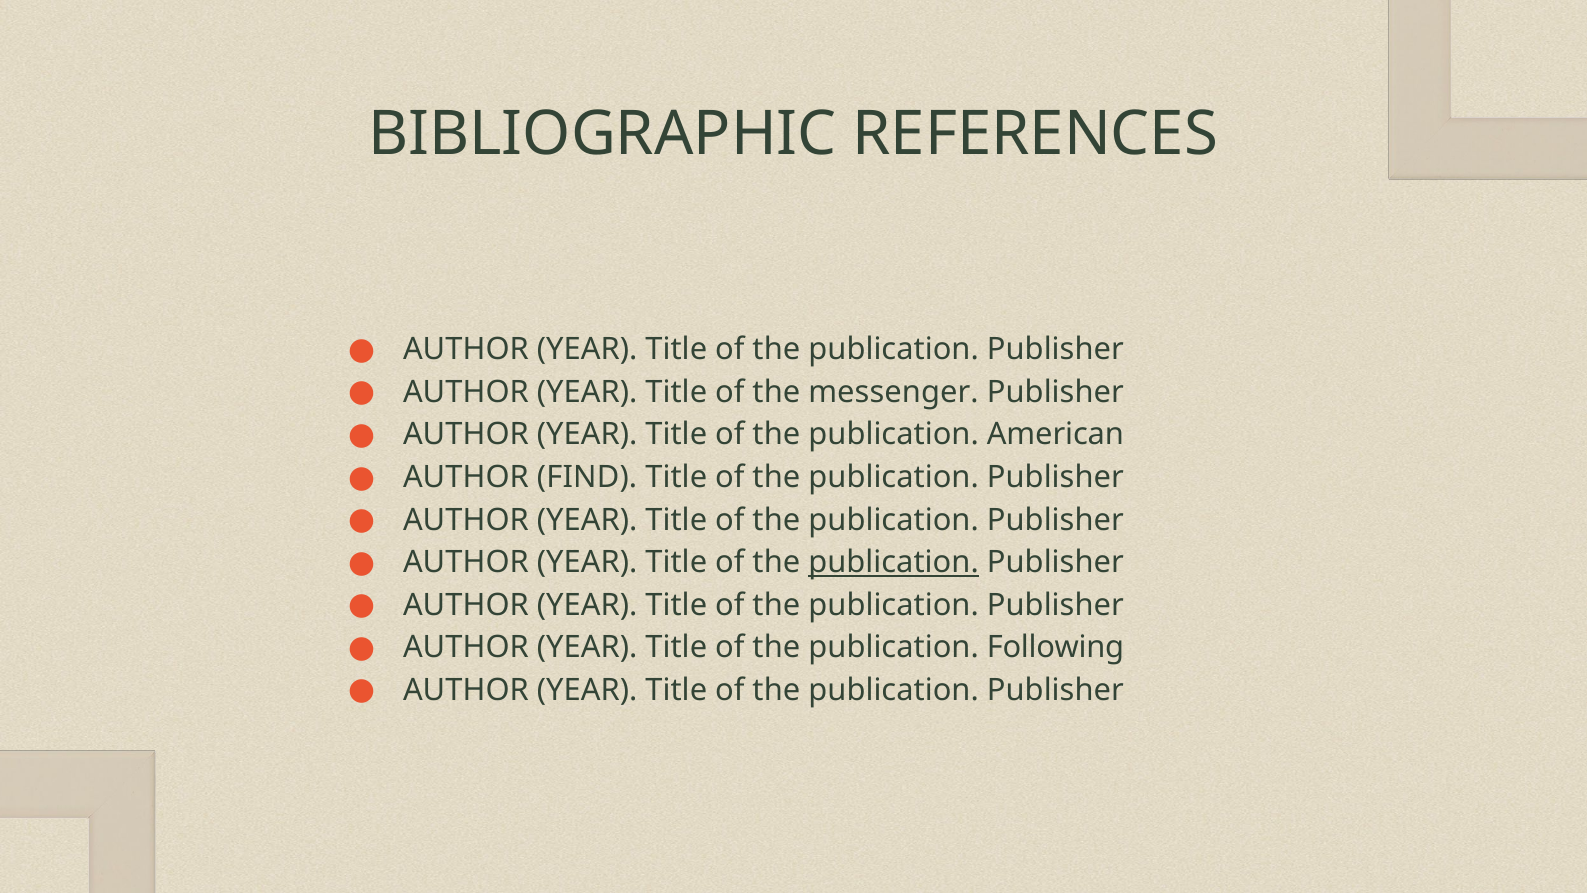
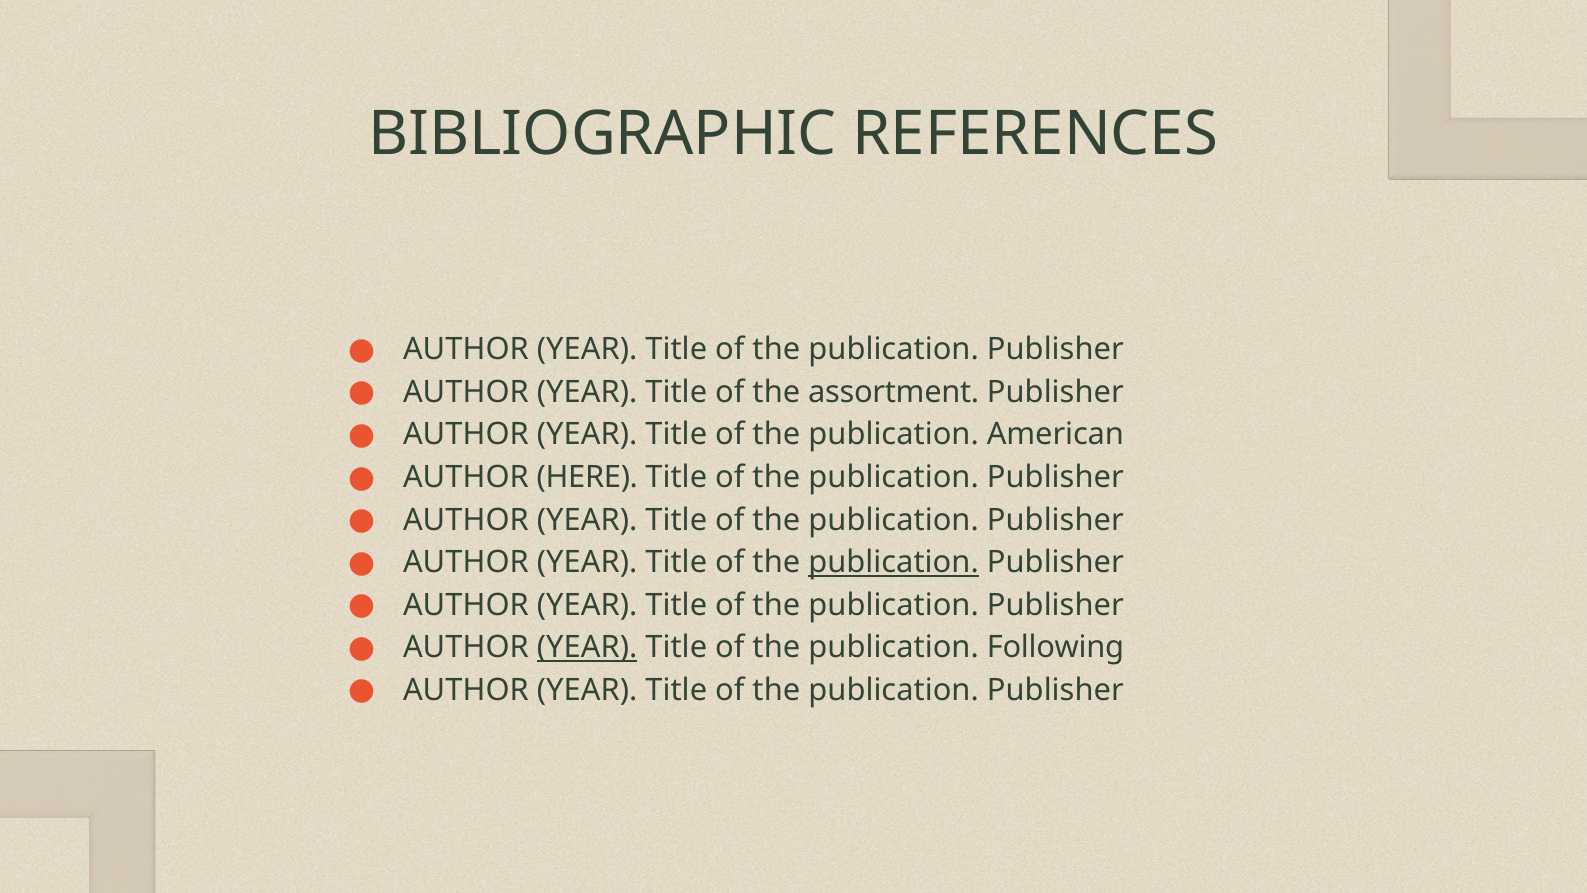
messenger: messenger -> assortment (894, 392)
FIND: FIND -> HERE (587, 477)
YEAR underline: none -> present (587, 647)
